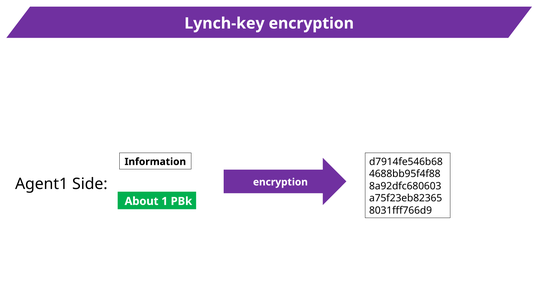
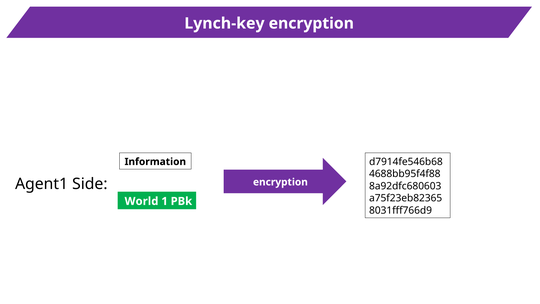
About: About -> World (141, 201)
